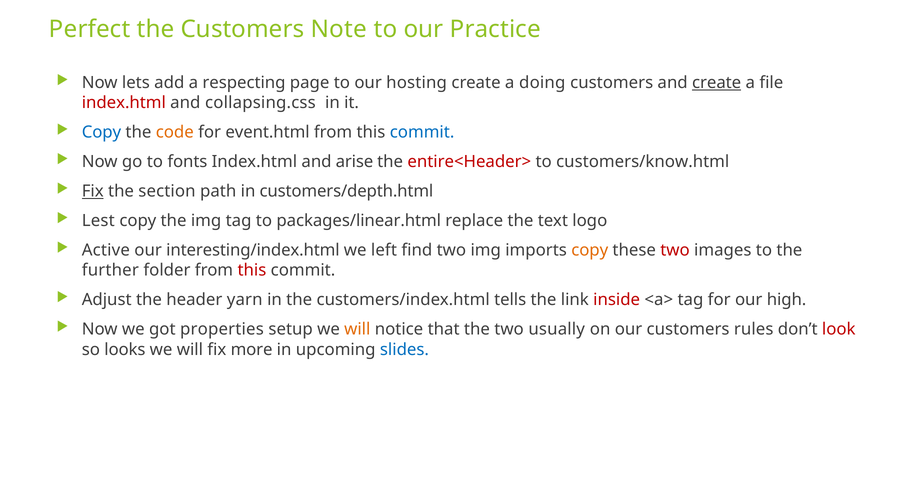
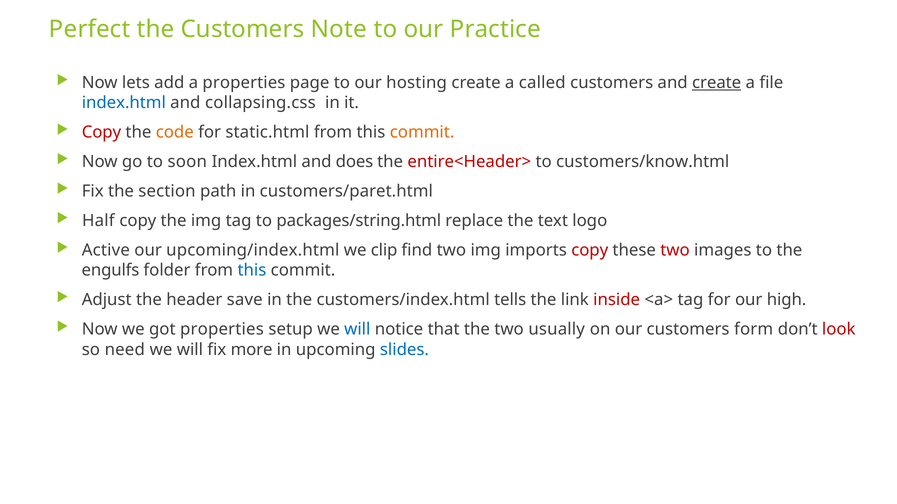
a respecting: respecting -> properties (244, 83)
doing: doing -> called (542, 83)
index.html colour: red -> blue (124, 103)
Copy colour: blue -> red (101, 132)
event.html: event.html -> static.html (267, 132)
commit colour: blue -> orange (422, 132)
fonts: fonts -> soon (187, 162)
arise: arise -> does (354, 162)
Fix underline: present -> none (93, 191)
customers/depth.html: customers/depth.html -> customers/paret.html (346, 191)
Lest: Lest -> Half (98, 221)
packages/linear.html: packages/linear.html -> packages/string.html (359, 221)
interesting/index.html: interesting/index.html -> upcoming/index.html (253, 251)
left: left -> clip (384, 251)
copy colour: orange -> red (590, 251)
further: further -> engulfs (110, 271)
this colour: red -> blue (252, 271)
yarn: yarn -> save (245, 300)
will colour: orange -> blue (357, 330)
rules: rules -> form (754, 330)
looks: looks -> need (125, 350)
